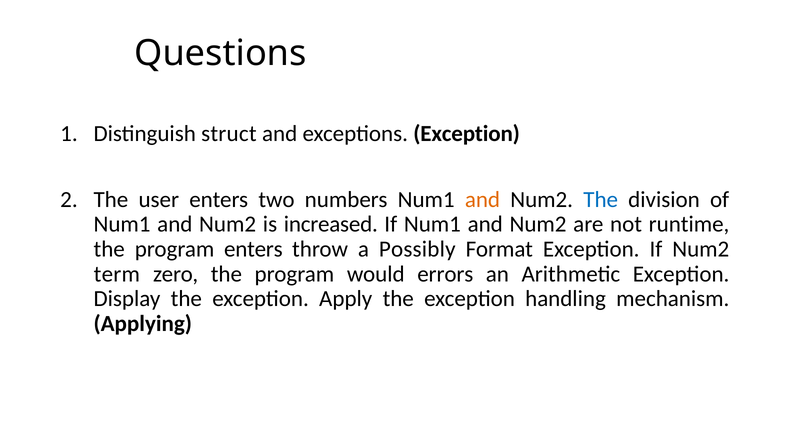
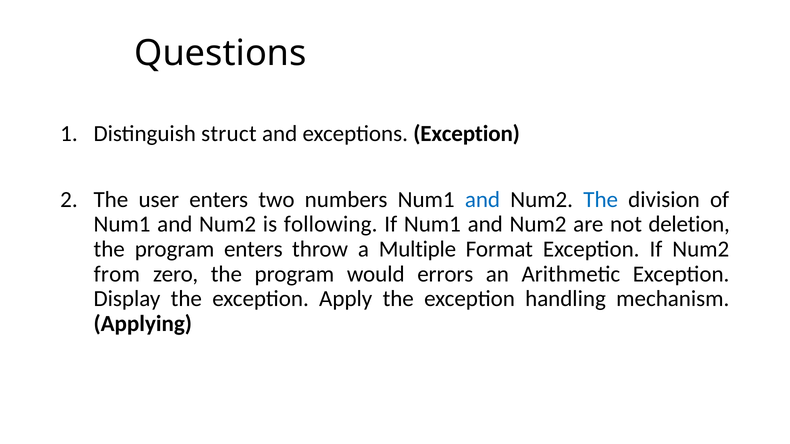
and colour: orange -> blue (482, 200)
increased: increased -> following (331, 224)
runtime: runtime -> deletion (689, 224)
Possibly: Possibly -> Multiple (417, 249)
term: term -> from (117, 274)
